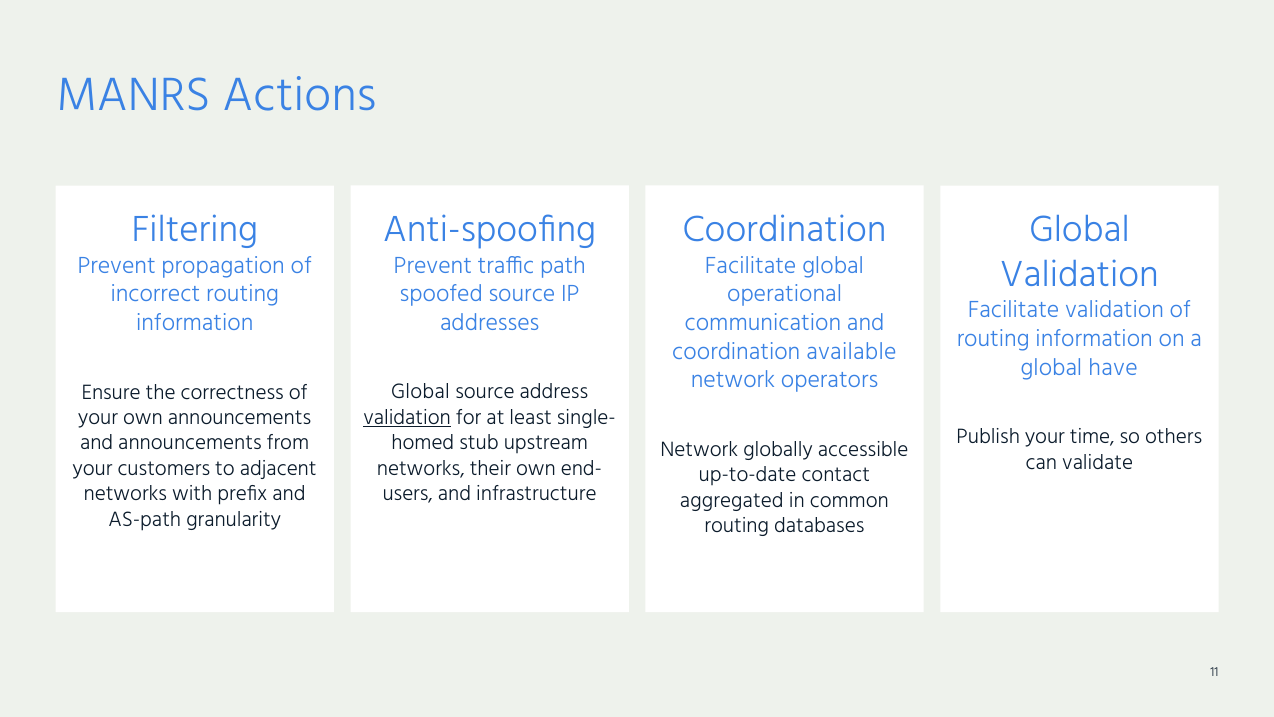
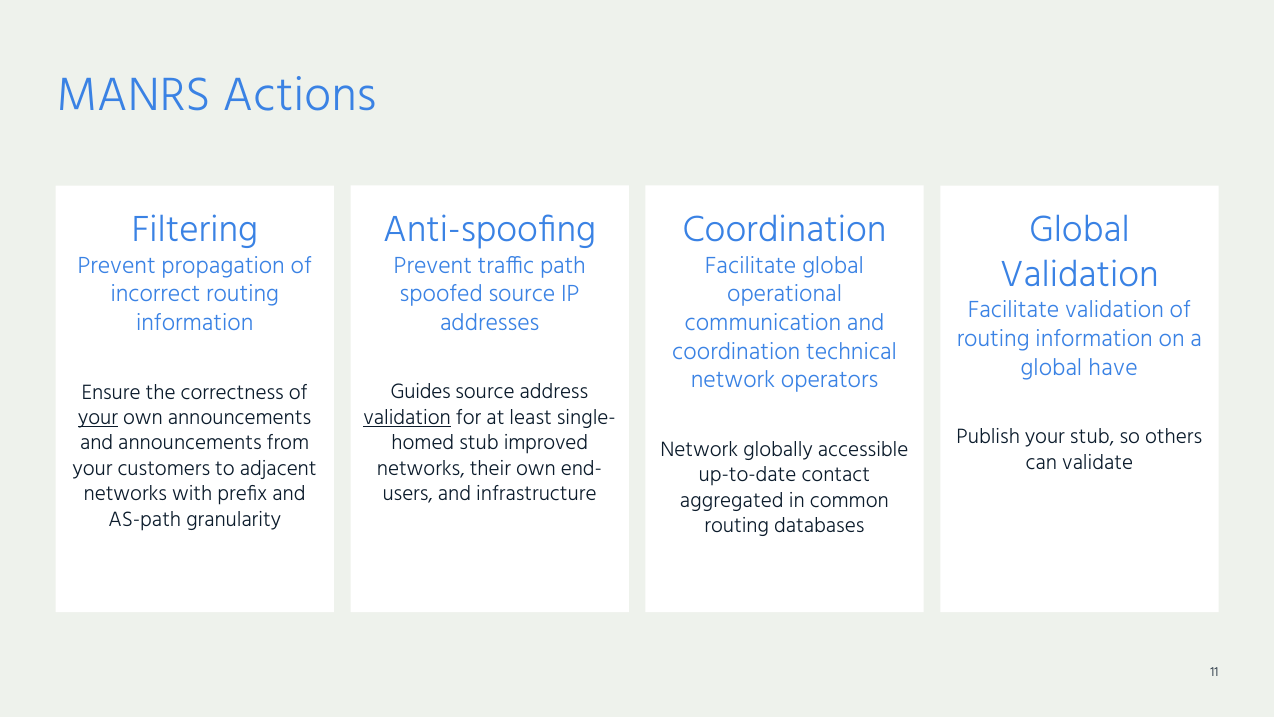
available: available -> technical (852, 351)
Global: Global -> Guides (421, 392)
your underline: none -> present (98, 417)
your time: time -> stub (1092, 436)
upstream: upstream -> improved (546, 443)
